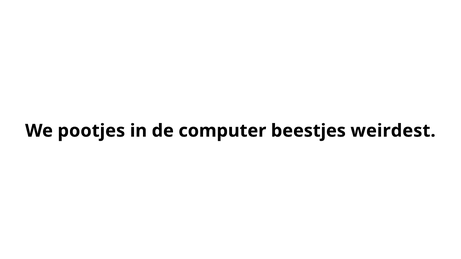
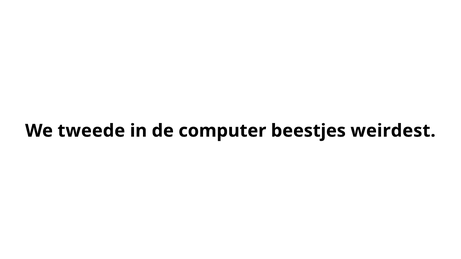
pootjes: pootjes -> tweede (91, 131)
